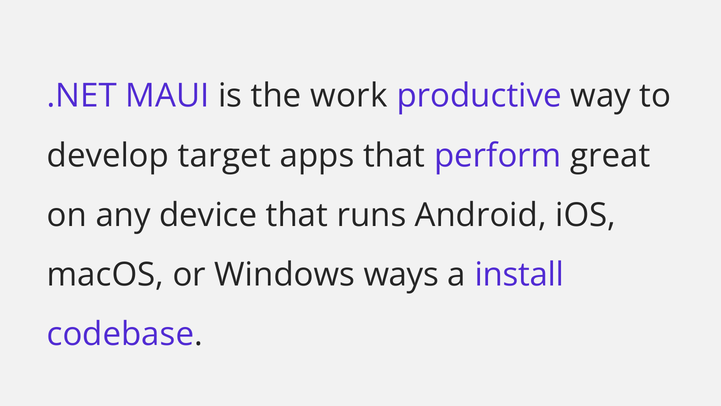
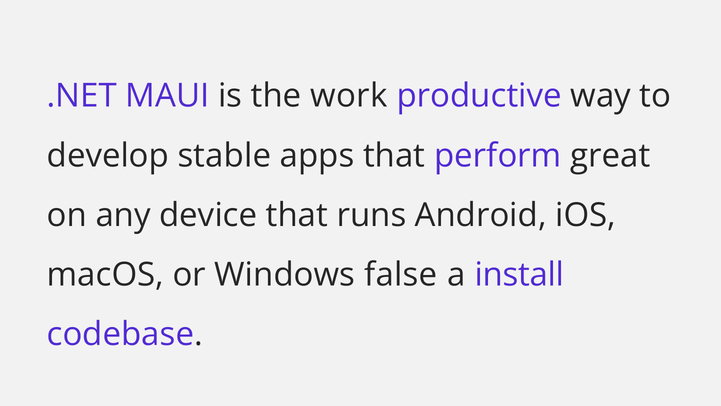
target: target -> stable (224, 155)
ways: ways -> false (401, 275)
